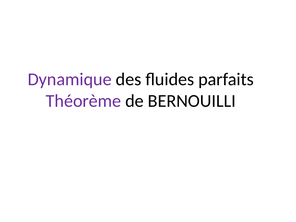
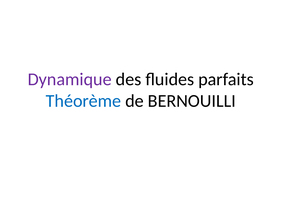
Théorème colour: purple -> blue (83, 101)
